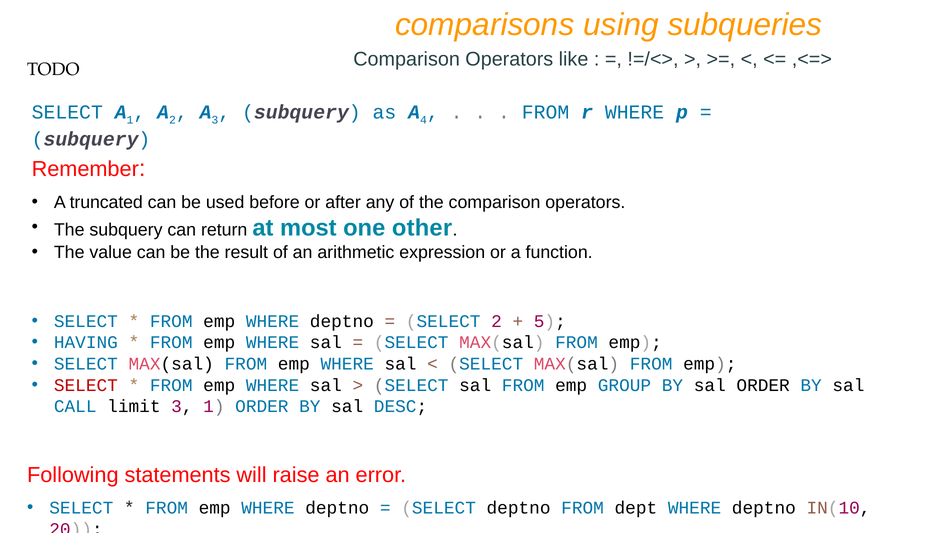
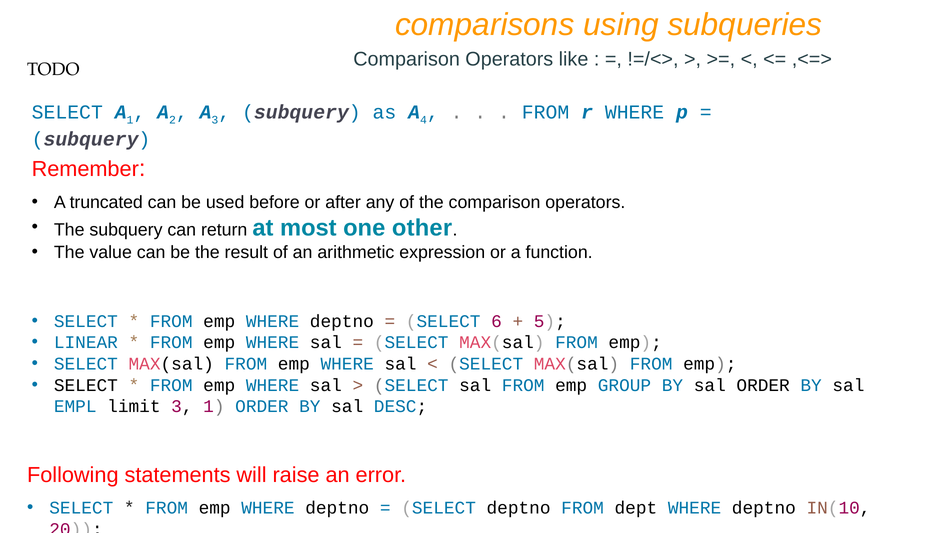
SELECT 2: 2 -> 6 (497, 321)
HAVING: HAVING -> LINEAR (86, 343)
SELECT colour: red -> black (86, 385)
CALL: CALL -> EMPL (75, 407)
